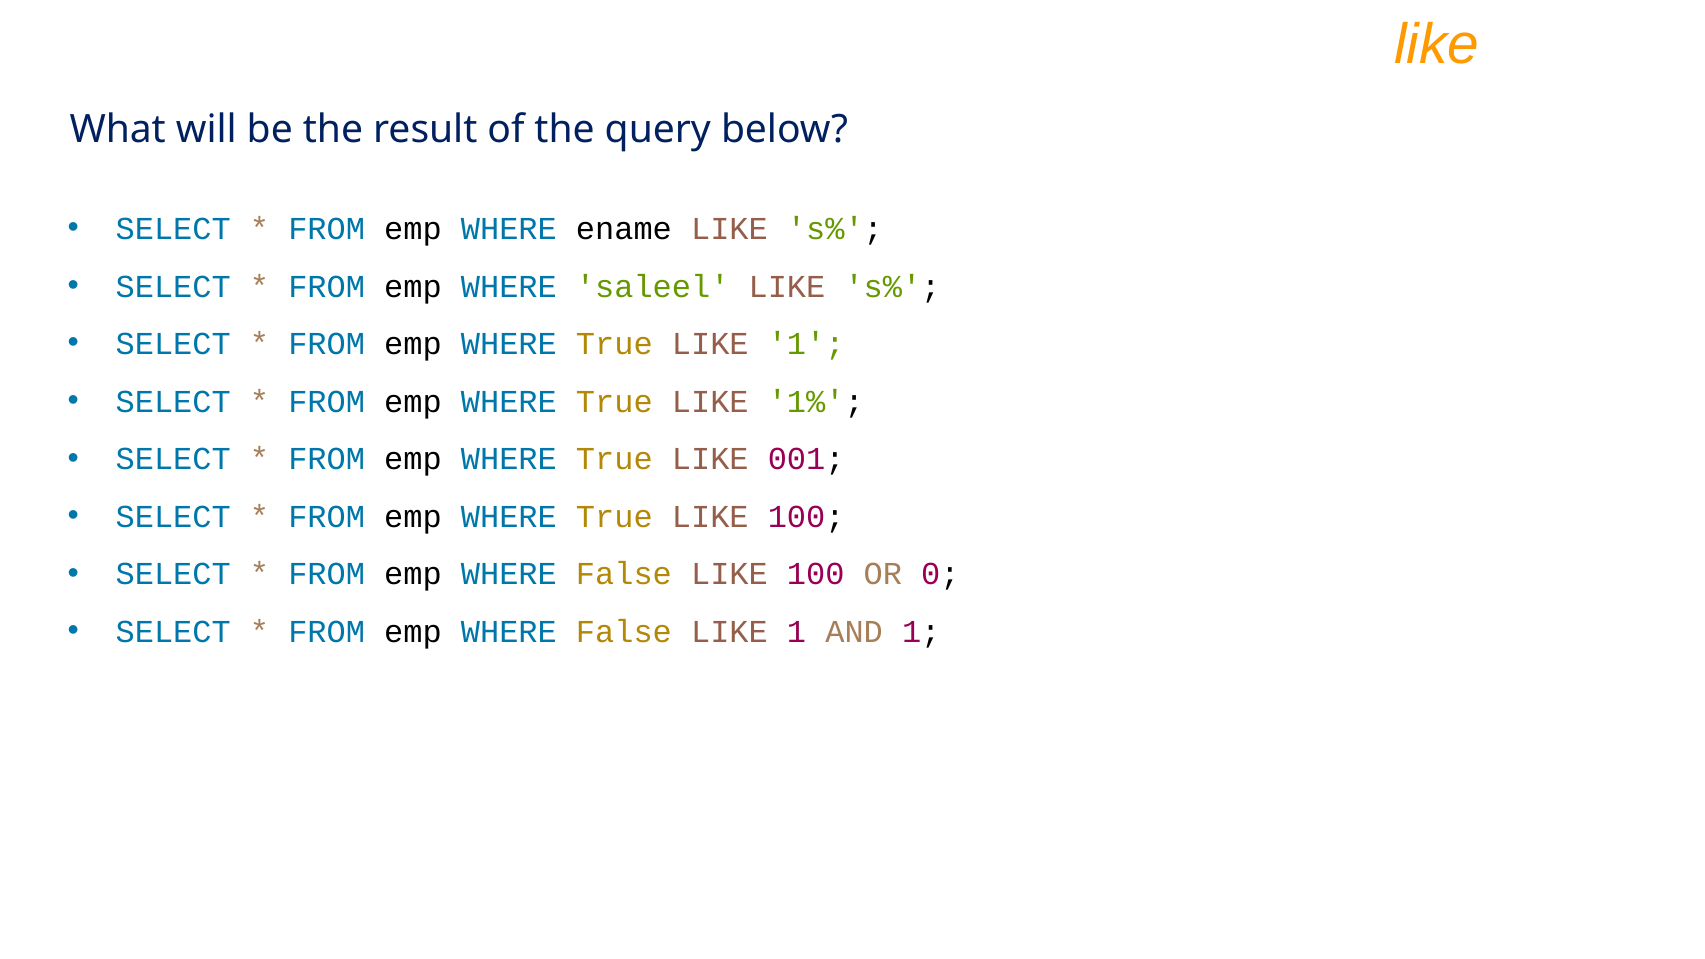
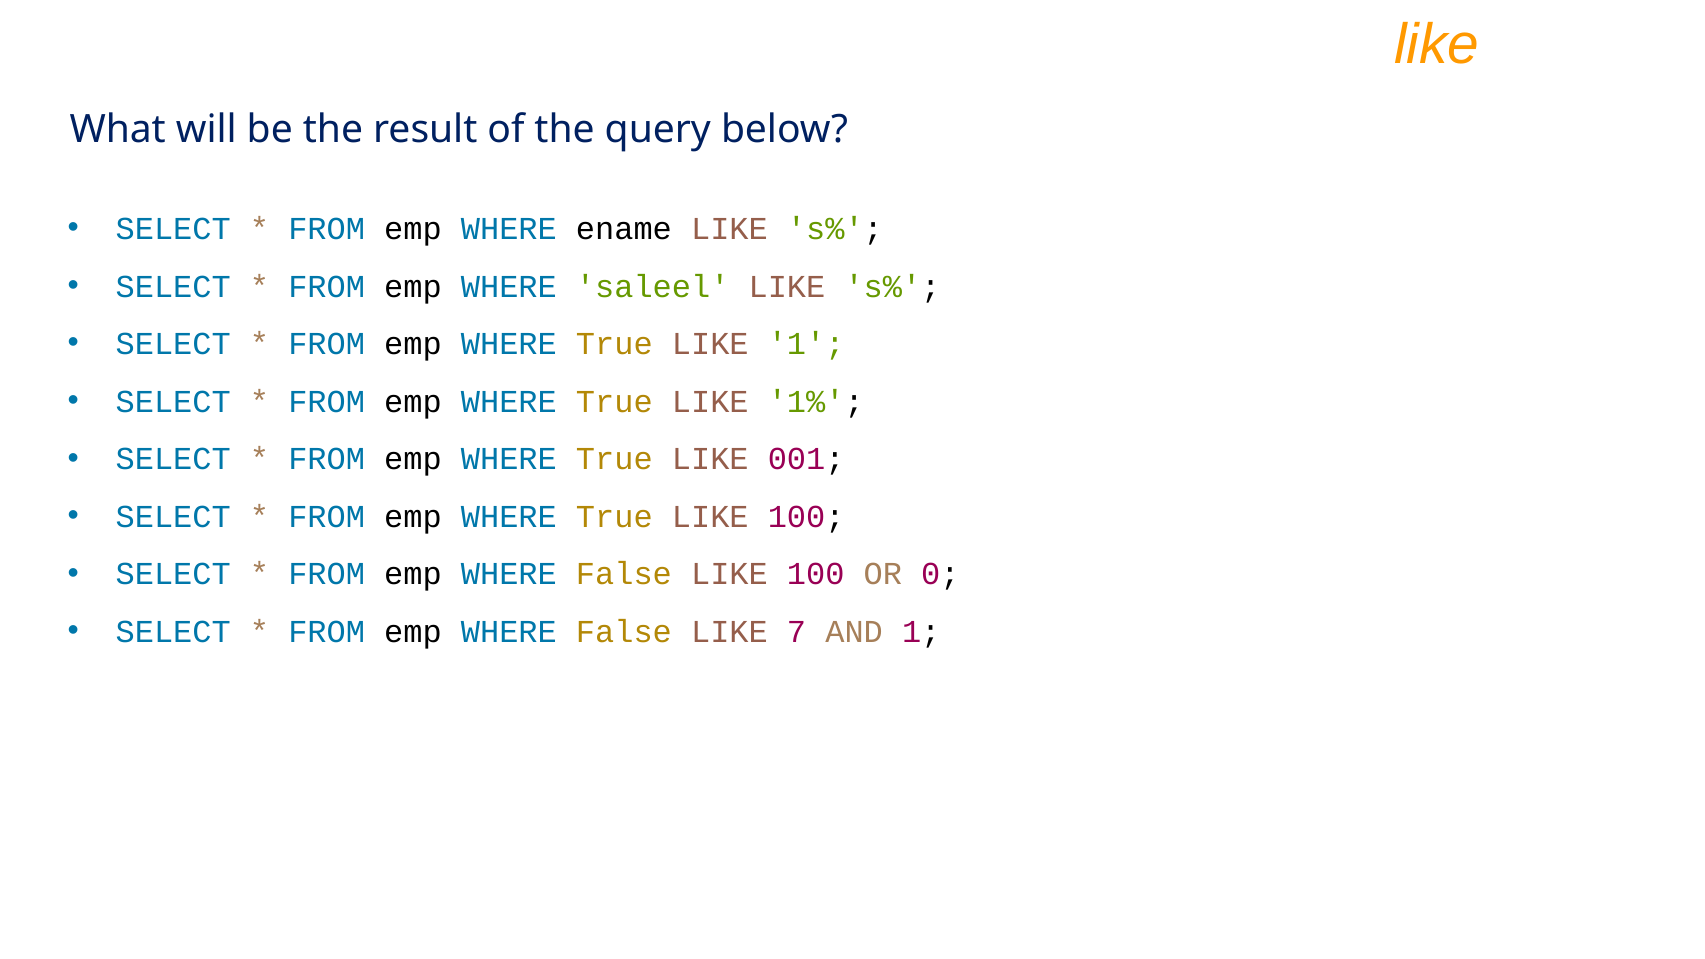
False LIKE 1: 1 -> 7 (797, 632)
